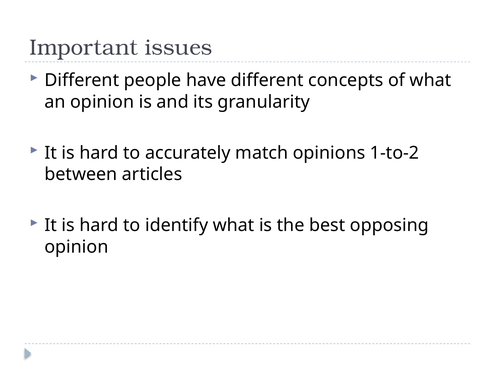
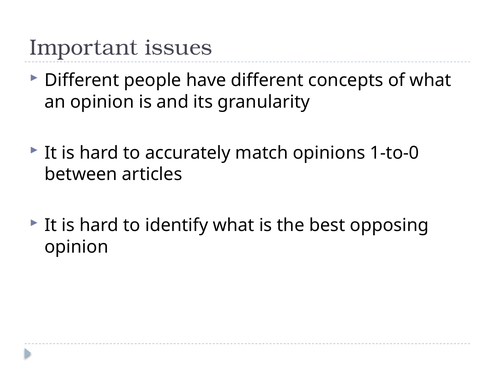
1-to-2: 1-to-2 -> 1-to-0 (395, 153)
